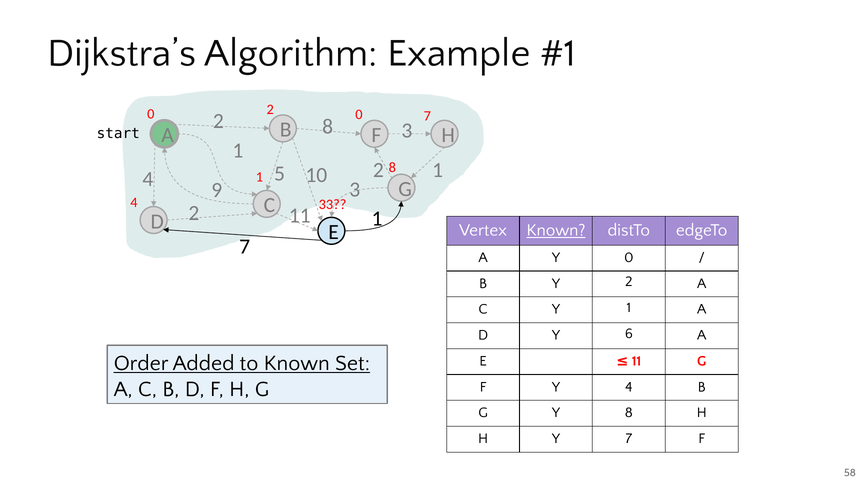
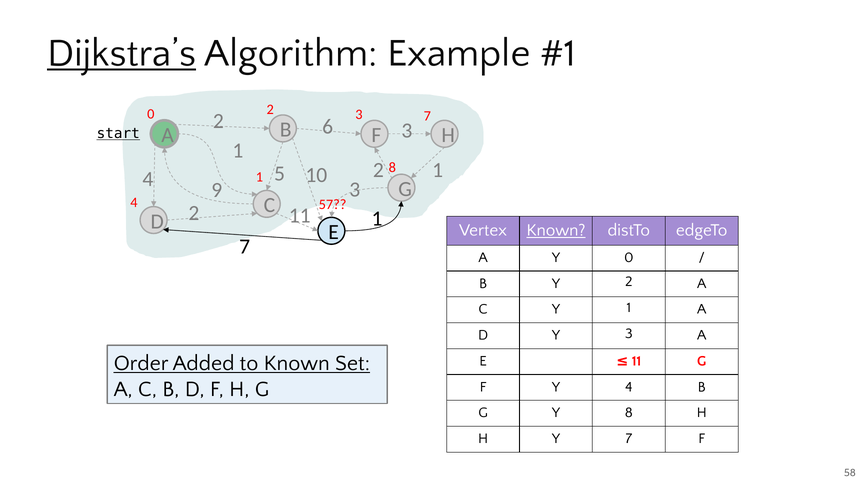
Dijkstra’s underline: none -> present (122, 53)
0: 0 -> 3 (359, 115)
2 8: 8 -> 6 (328, 127)
start underline: none -> present (118, 134)
33: 33 -> 57 (333, 204)
Y 6: 6 -> 3 (629, 333)
